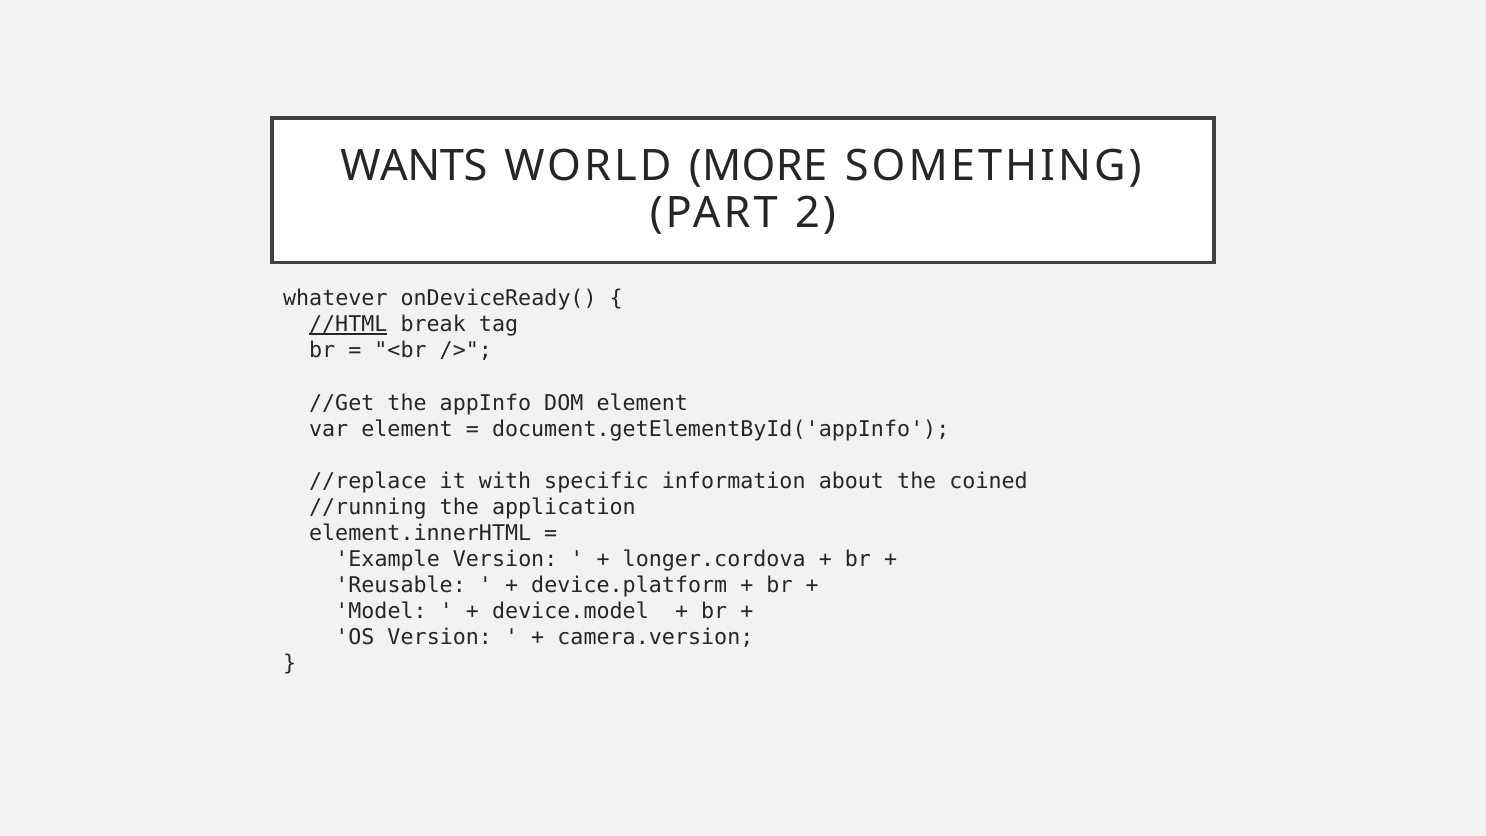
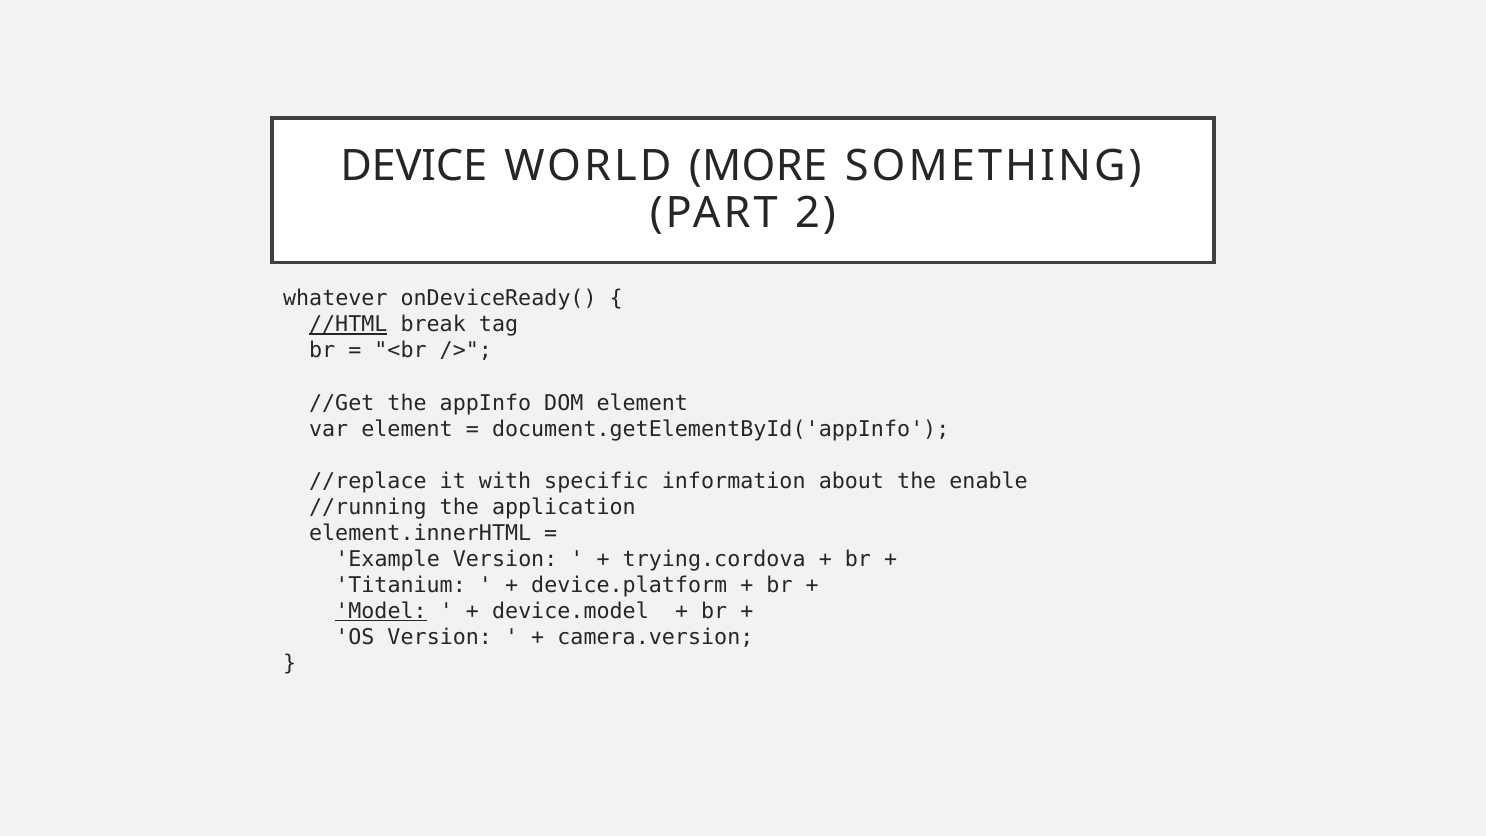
WANTS: WANTS -> DEVICE (414, 166)
coined: coined -> enable (989, 481)
longer.cordova: longer.cordova -> trying.cordova (714, 559)
Reusable: Reusable -> Titanium (401, 585)
Model underline: none -> present (381, 611)
